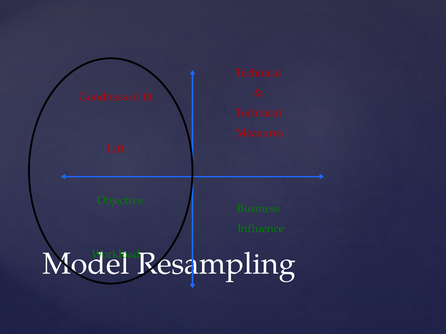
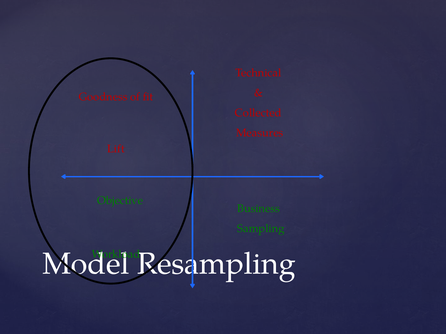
Technical: Technical -> Collected (258, 113)
Influence: Influence -> Sampling (261, 229)
